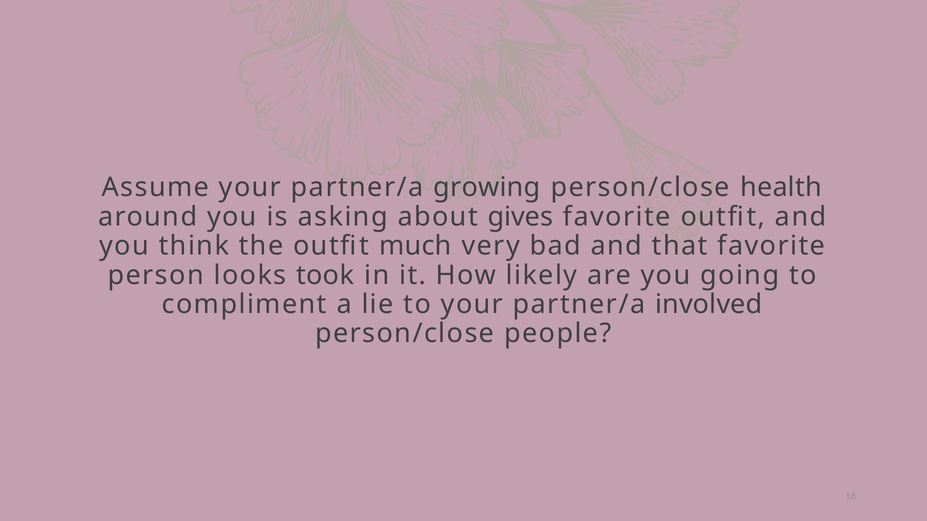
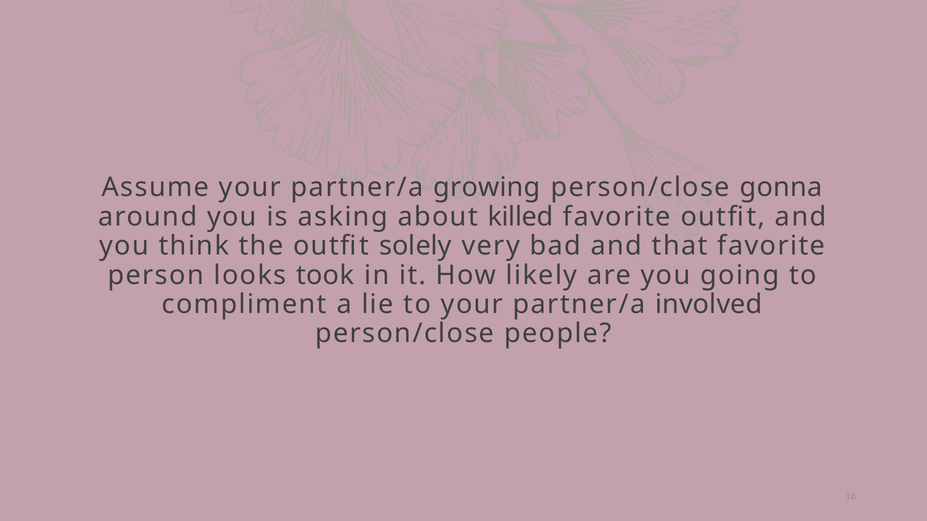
health: health -> gonna (781, 188)
gives: gives -> killed (521, 217)
much: much -> solely (415, 246)
